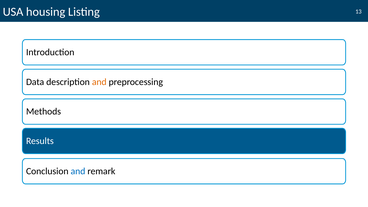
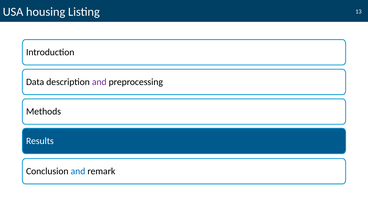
and colour: orange -> purple (99, 82)
